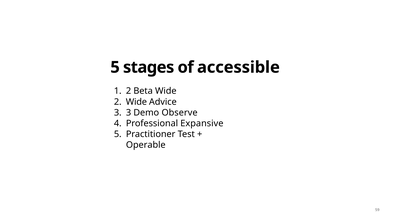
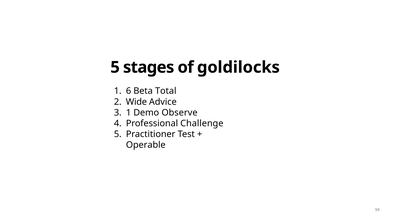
accessible: accessible -> goldilocks (238, 67)
2: 2 -> 6 (129, 91)
Beta Wide: Wide -> Total (166, 91)
3: 3 -> 1 (129, 113)
Expansive: Expansive -> Challenge (202, 124)
